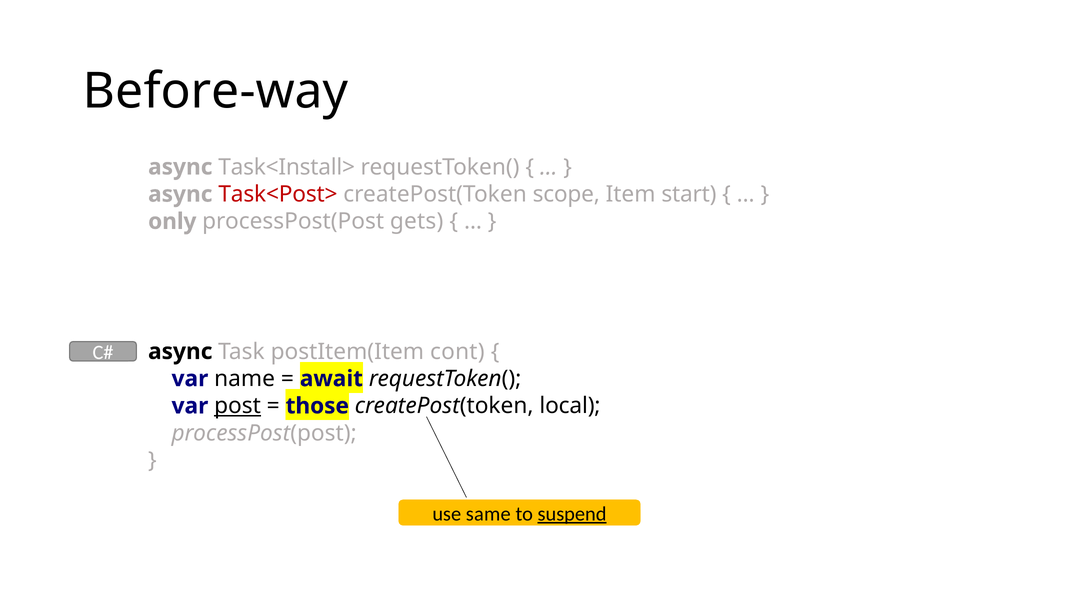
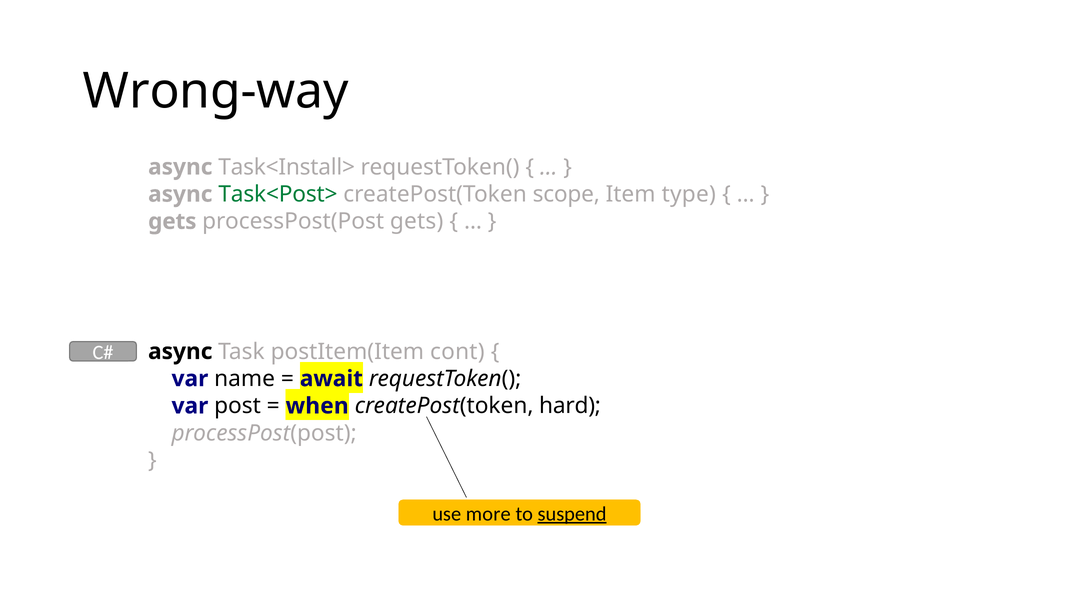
Before-way: Before-way -> Wrong-way (216, 91)
Task<Post> colour: red -> green (278, 194)
start: start -> type (689, 194)
only: only -> gets (172, 221)
post underline: present -> none (237, 406)
those: those -> when (317, 406)
local: local -> hard (570, 406)
same: same -> more (488, 514)
